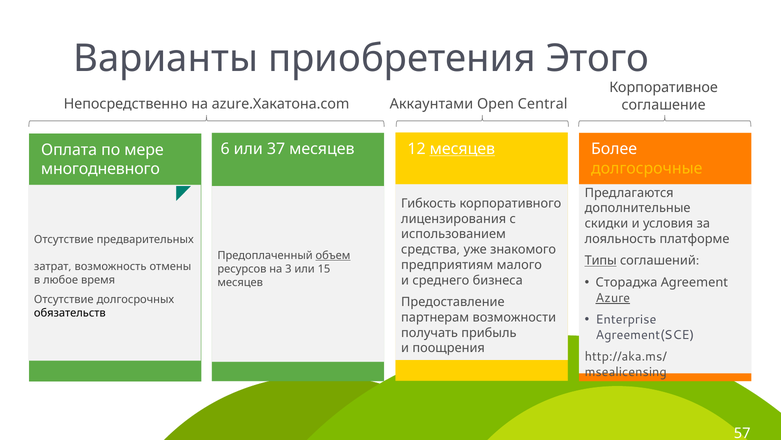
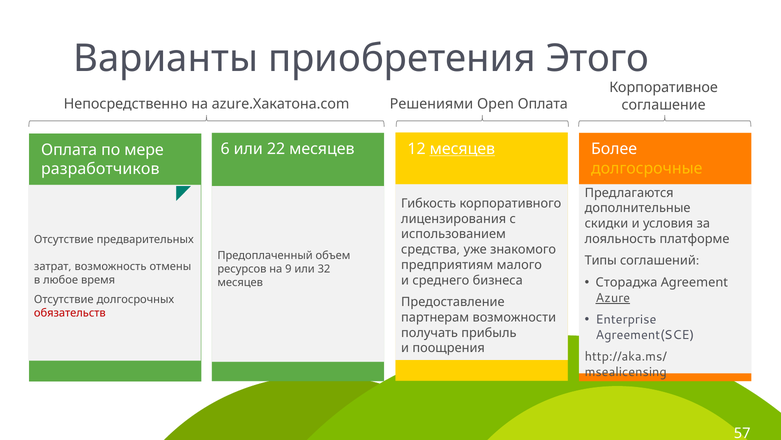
Аккаунтами: Аккаунтами -> Решениями (432, 104)
Open Central: Central -> Оплата (543, 104)
37: 37 -> 22 (276, 149)
многодневного: многодневного -> разработчиков (100, 169)
объем underline: present -> none (333, 255)
Типы underline: present -> none (601, 260)
3: 3 -> 9 (288, 269)
15: 15 -> 32 (324, 269)
обязательств colour: black -> red (70, 313)
